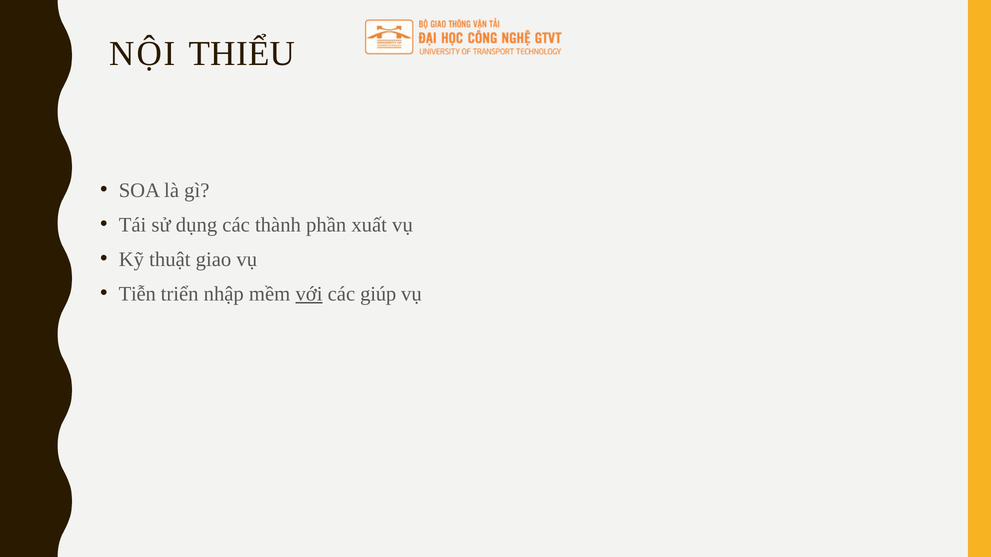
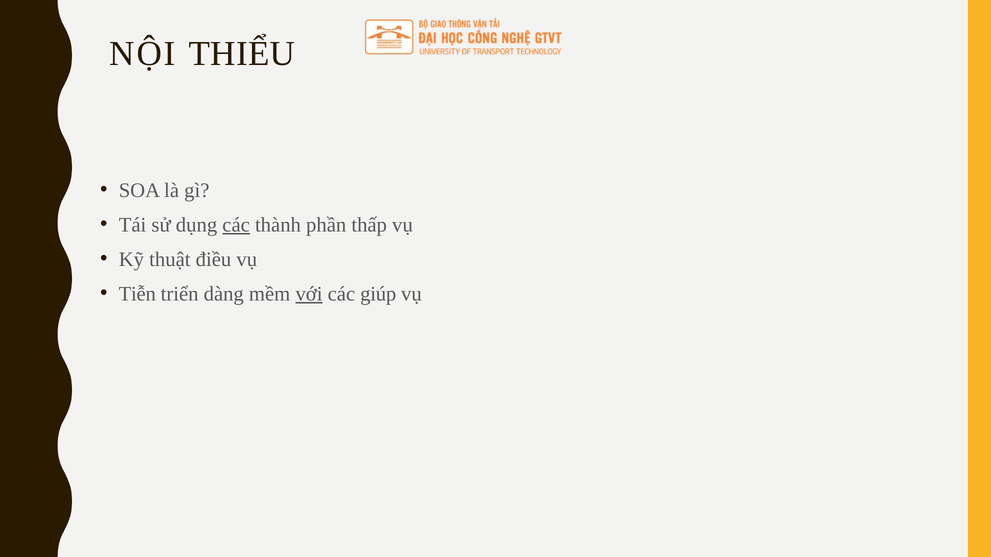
các underline: none -> present (236, 225)
xuất: xuất -> thấp (369, 225)
giao: giao -> điều (213, 259)
nhập: nhập -> dàng (224, 294)
